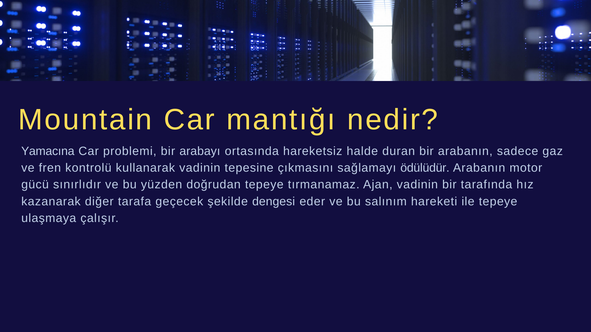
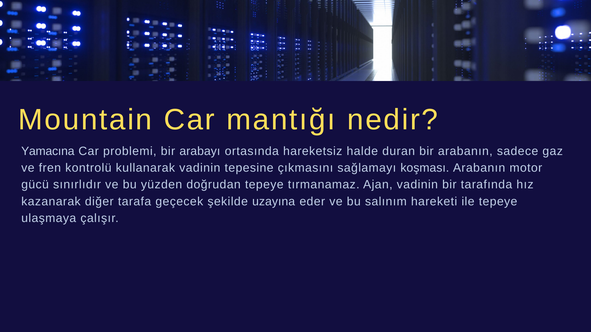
ödülüdür: ödülüdür -> koşması (425, 168)
dengesi: dengesi -> uzayına (274, 202)
